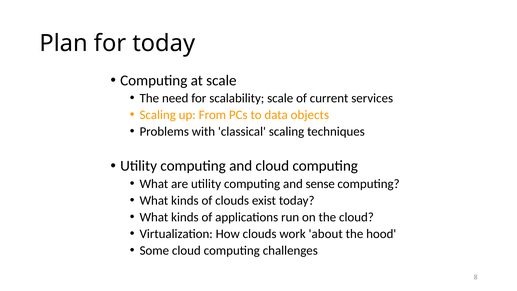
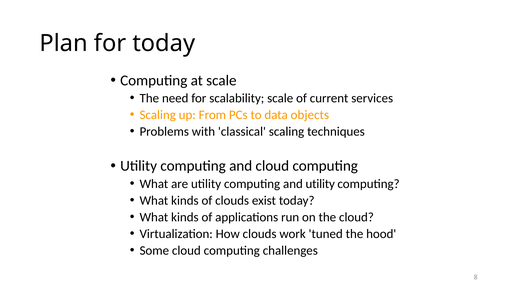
and sense: sense -> utility (320, 184)
about: about -> tuned (326, 234)
